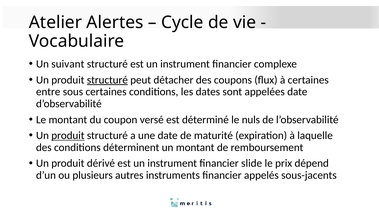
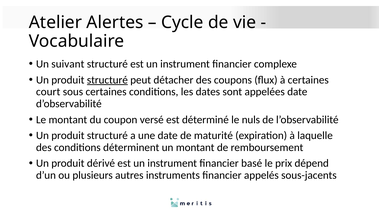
entre: entre -> court (48, 92)
produit underline: present -> none (68, 136)
slide: slide -> basé (252, 163)
